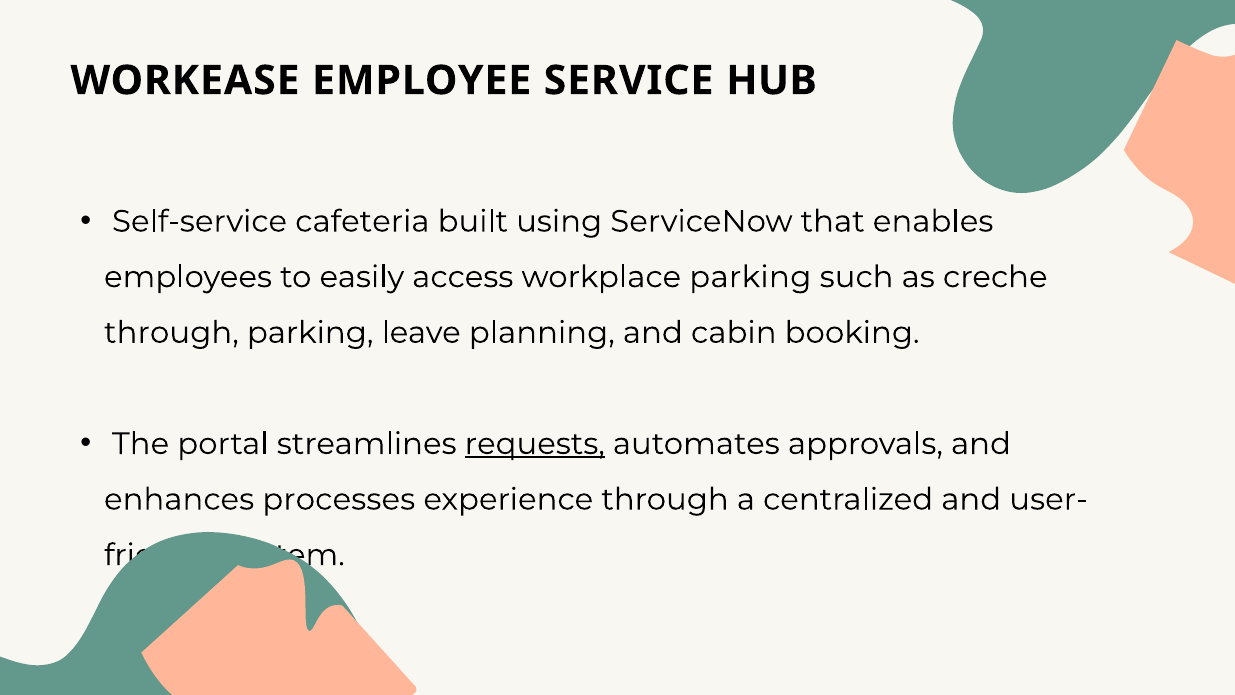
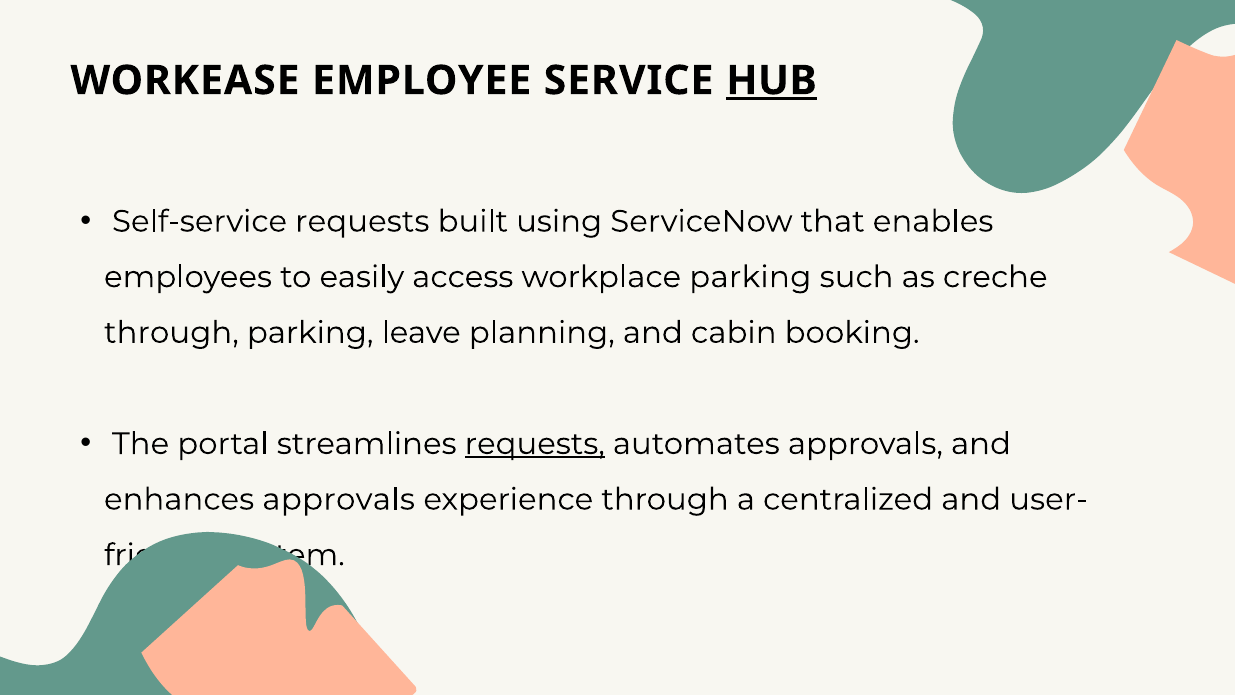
HUB underline: none -> present (771, 81)
Self-service cafeteria: cafeteria -> requests (362, 221)
enhances processes: processes -> approvals (339, 499)
